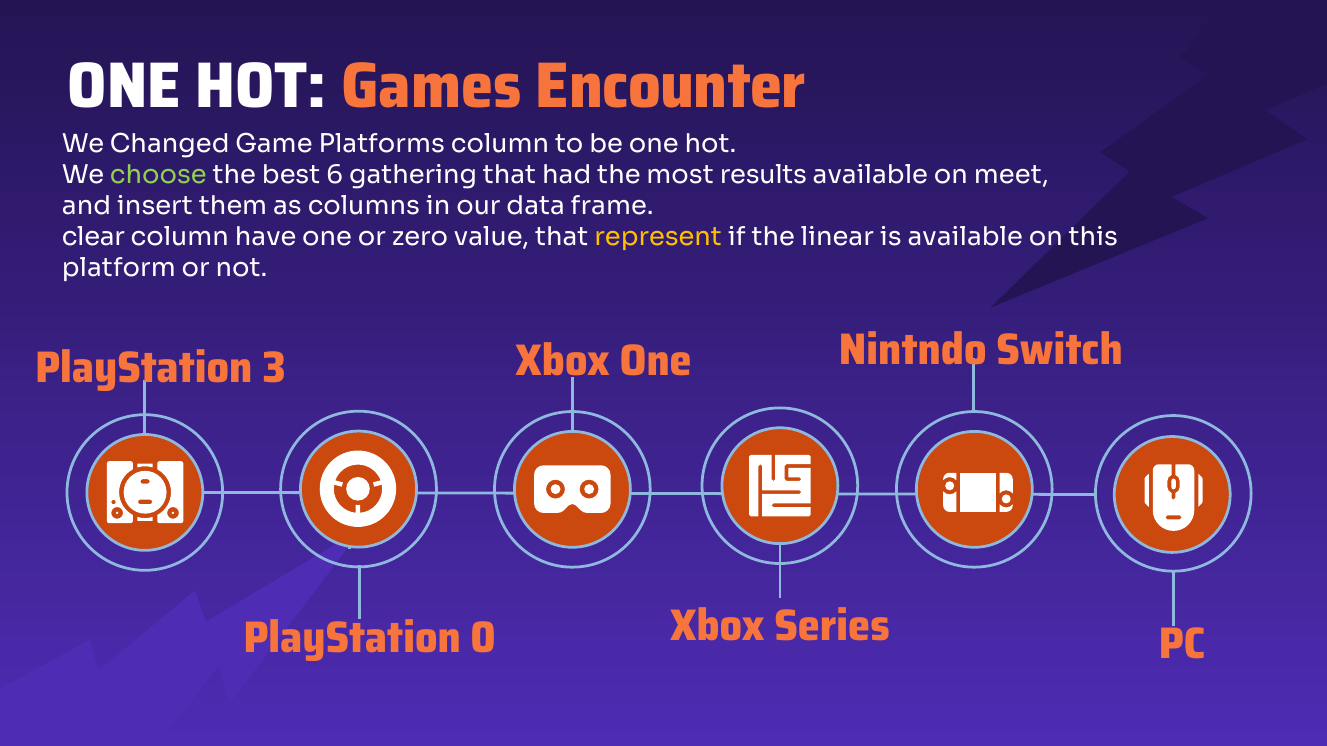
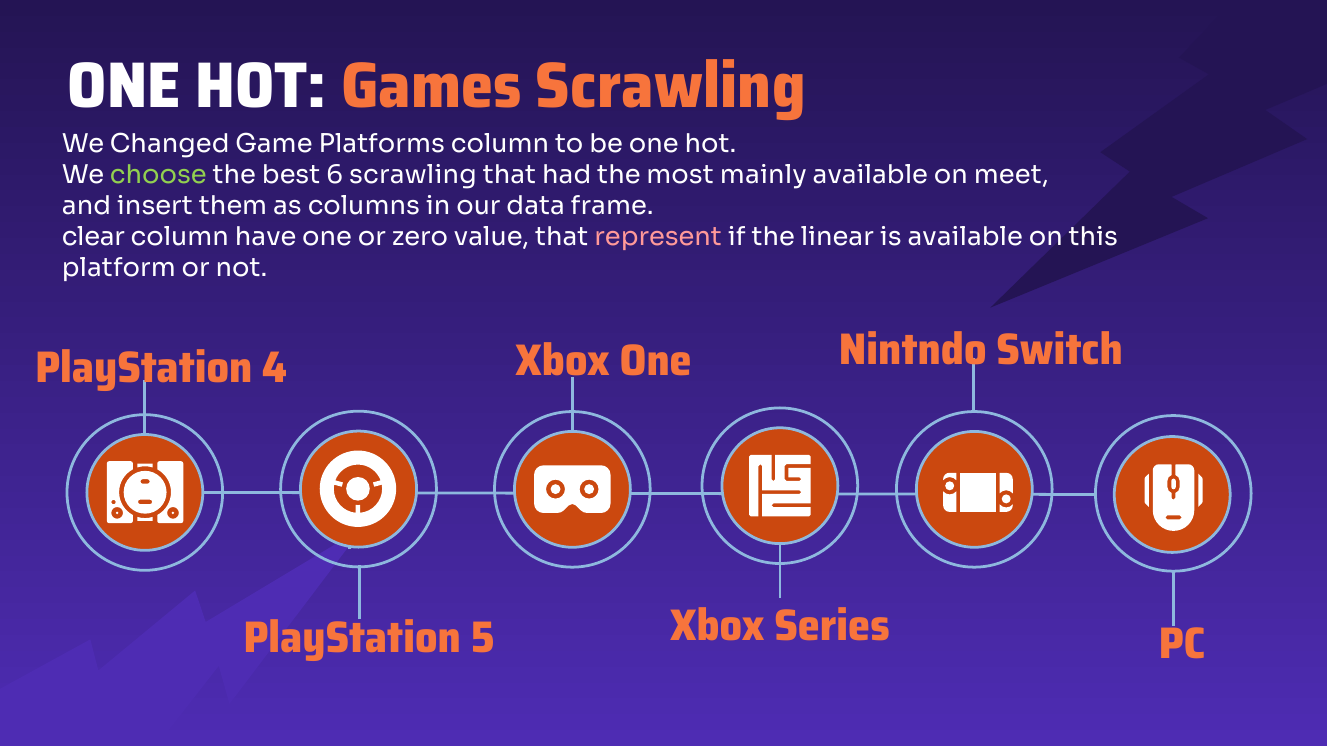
Games Encounter: Encounter -> Scrawling (671, 86)
6 gathering: gathering -> scrawling (413, 175)
results: results -> mainly (763, 175)
represent colour: yellow -> pink (658, 237)
3: 3 -> 4 (274, 368)
0: 0 -> 5 (483, 638)
